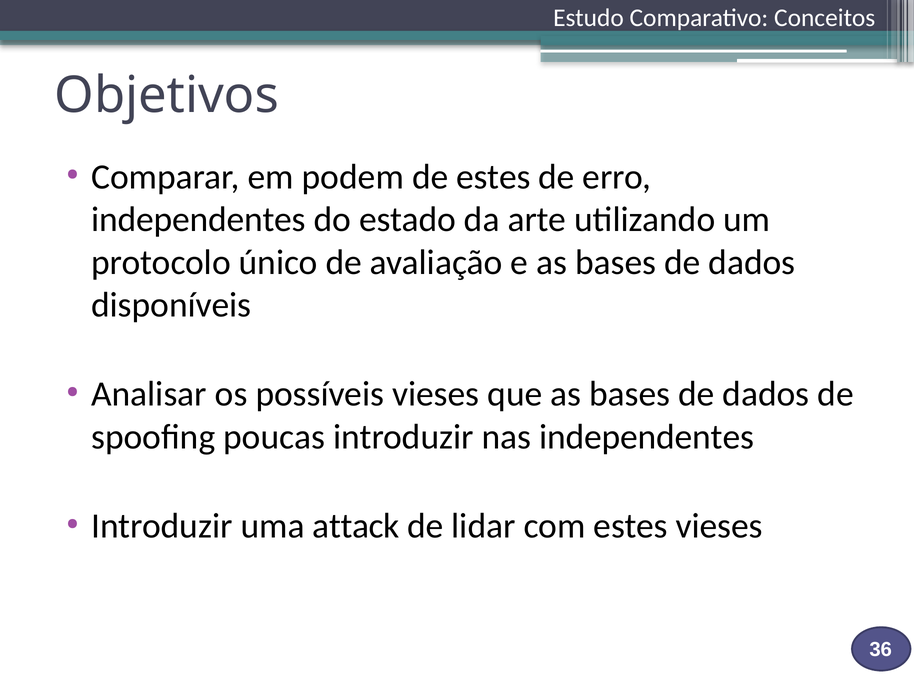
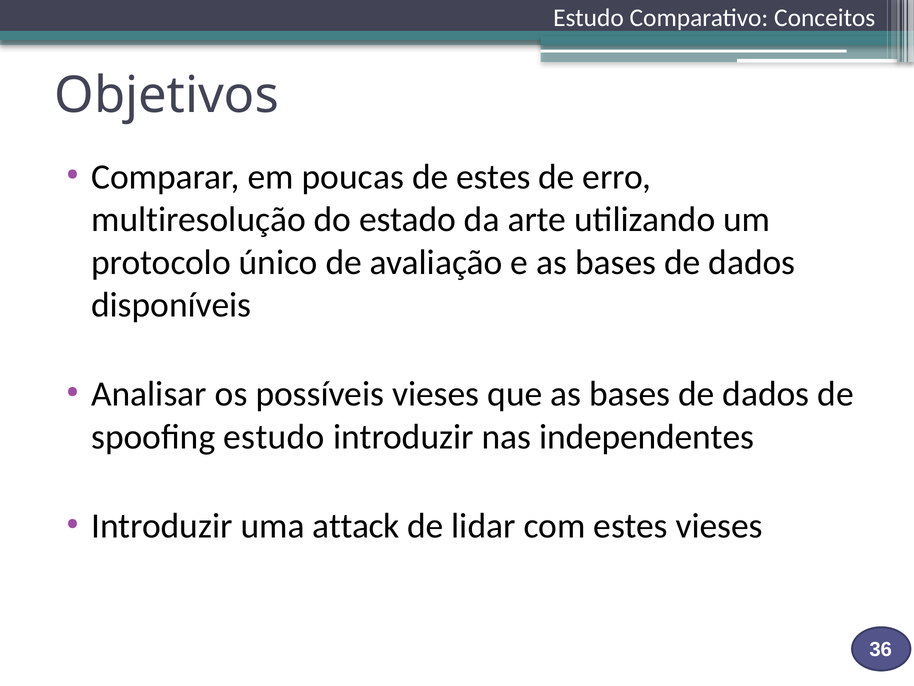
podem: podem -> poucas (353, 177)
independentes: independentes -> multiresolução (199, 219)
spoofing poucas: poucas -> estudo (274, 437)
